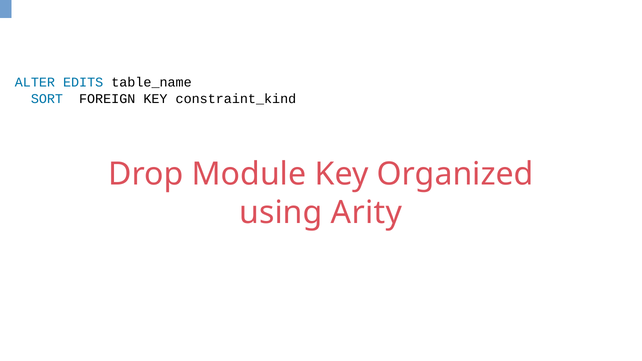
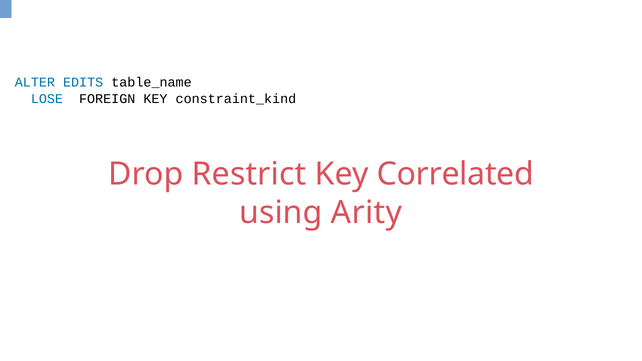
SORT: SORT -> LOSE (47, 99)
Module: Module -> Restrict (249, 174)
Organized: Organized -> Correlated (455, 174)
